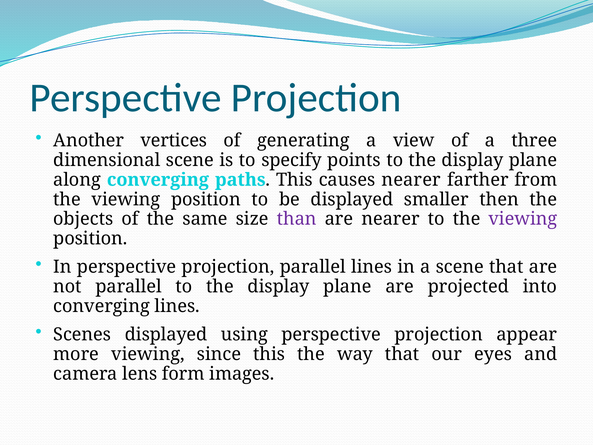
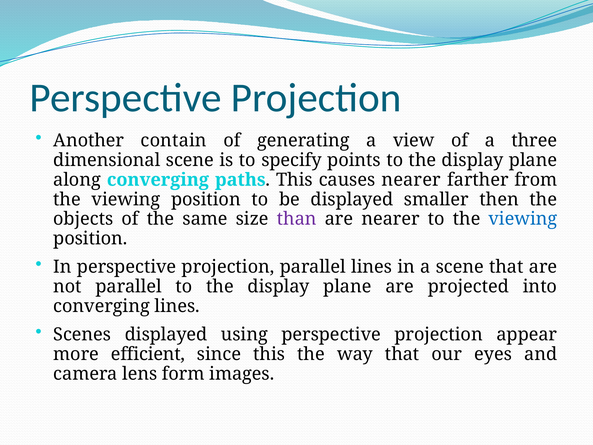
vertices: vertices -> contain (174, 141)
viewing colour: purple -> blue (523, 219)
more viewing: viewing -> efficient (148, 354)
